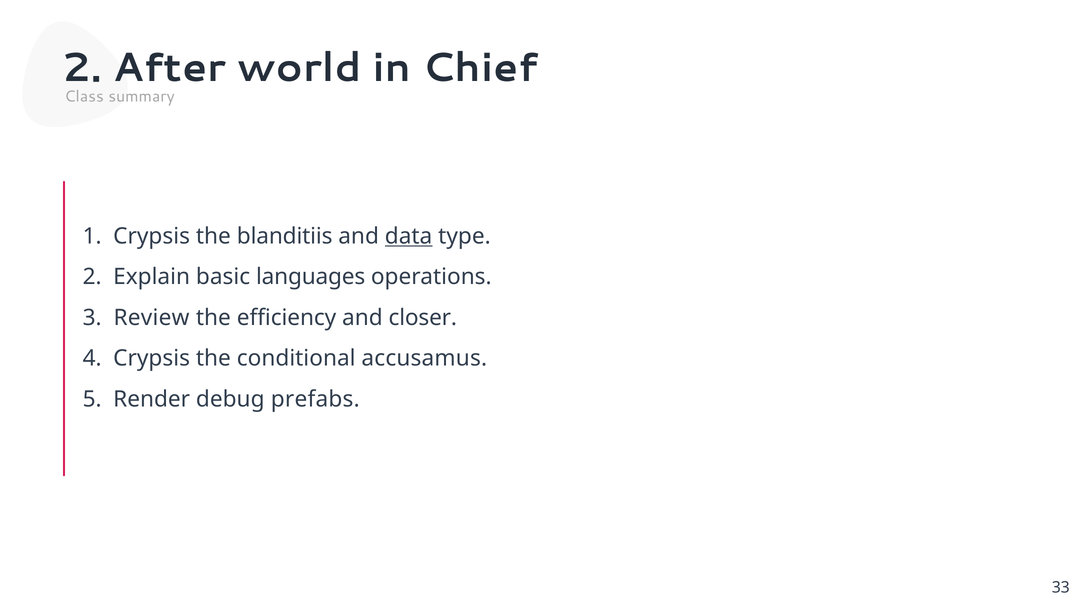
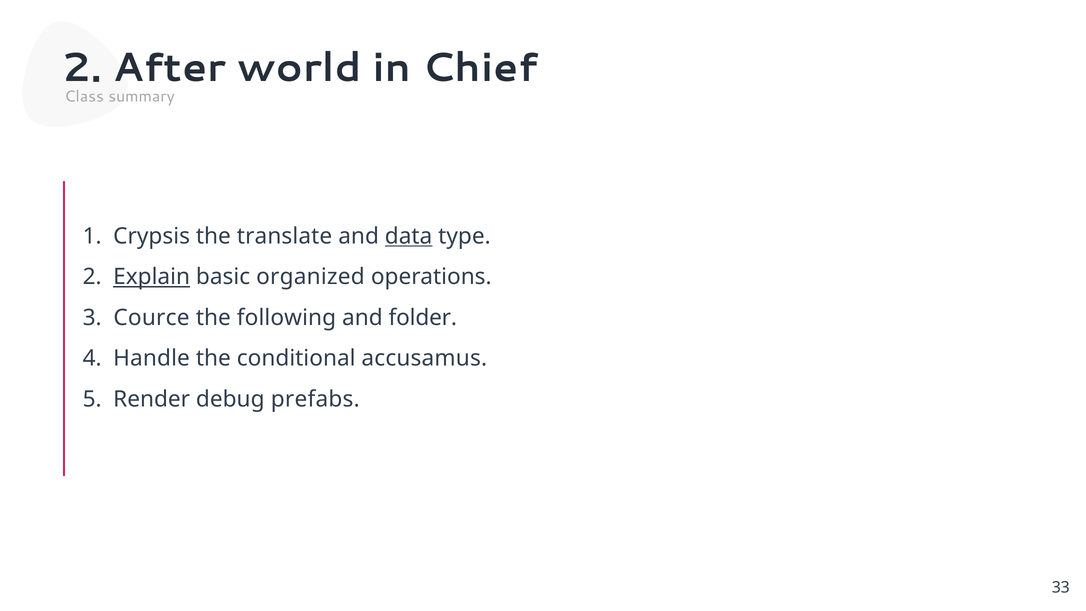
blanditiis: blanditiis -> translate (285, 236)
Explain underline: none -> present (152, 277)
languages: languages -> organized (310, 277)
Review: Review -> Cource (151, 318)
efficiency: efficiency -> following (286, 318)
closer: closer -> folder (423, 318)
Crypsis: Crypsis -> Handle (152, 358)
